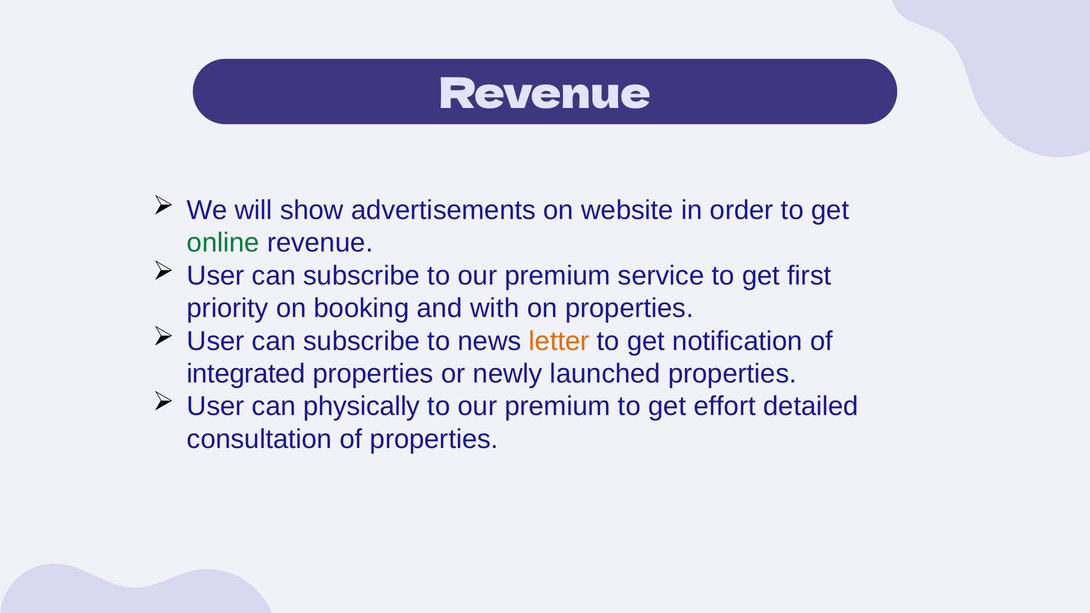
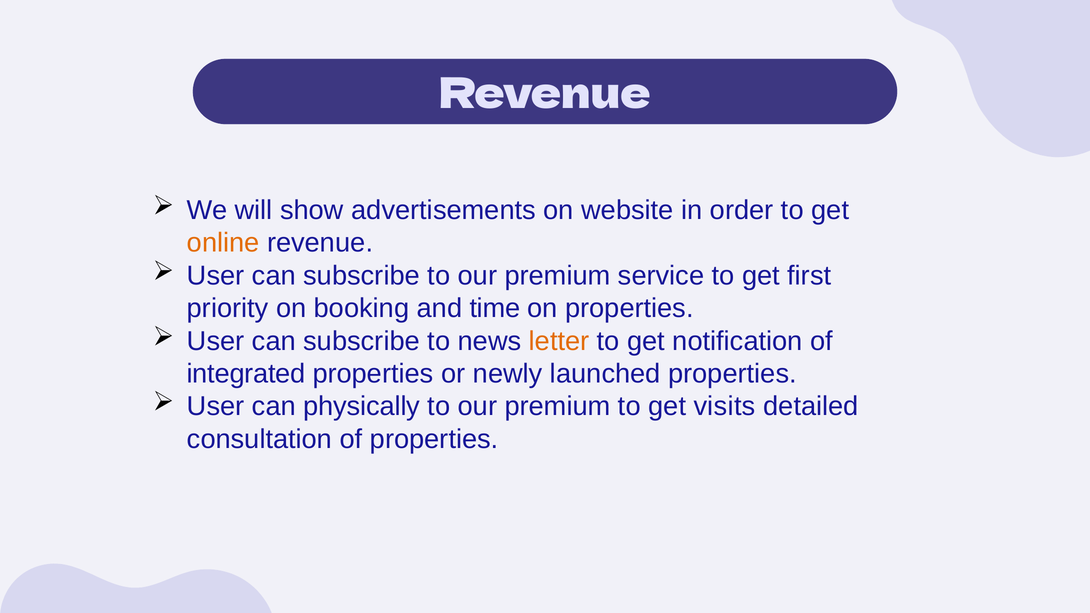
online colour: green -> orange (223, 243)
with: with -> time (495, 308)
effort: effort -> visits (725, 406)
